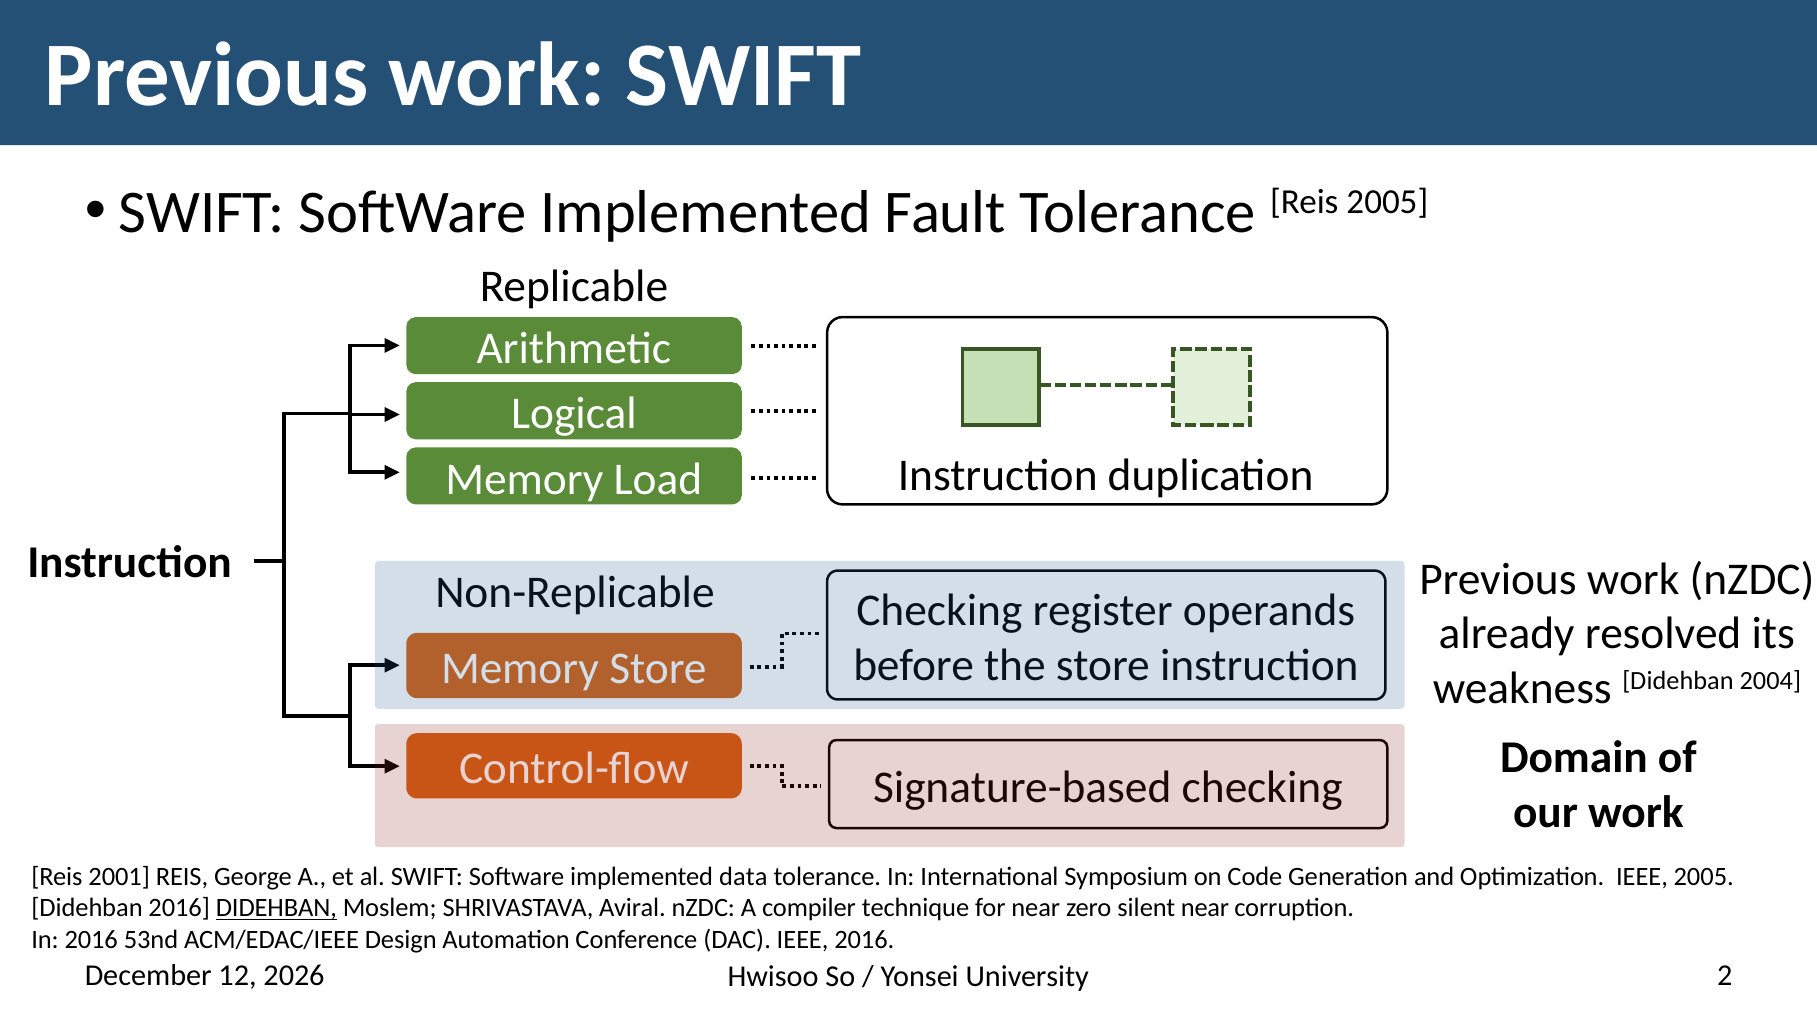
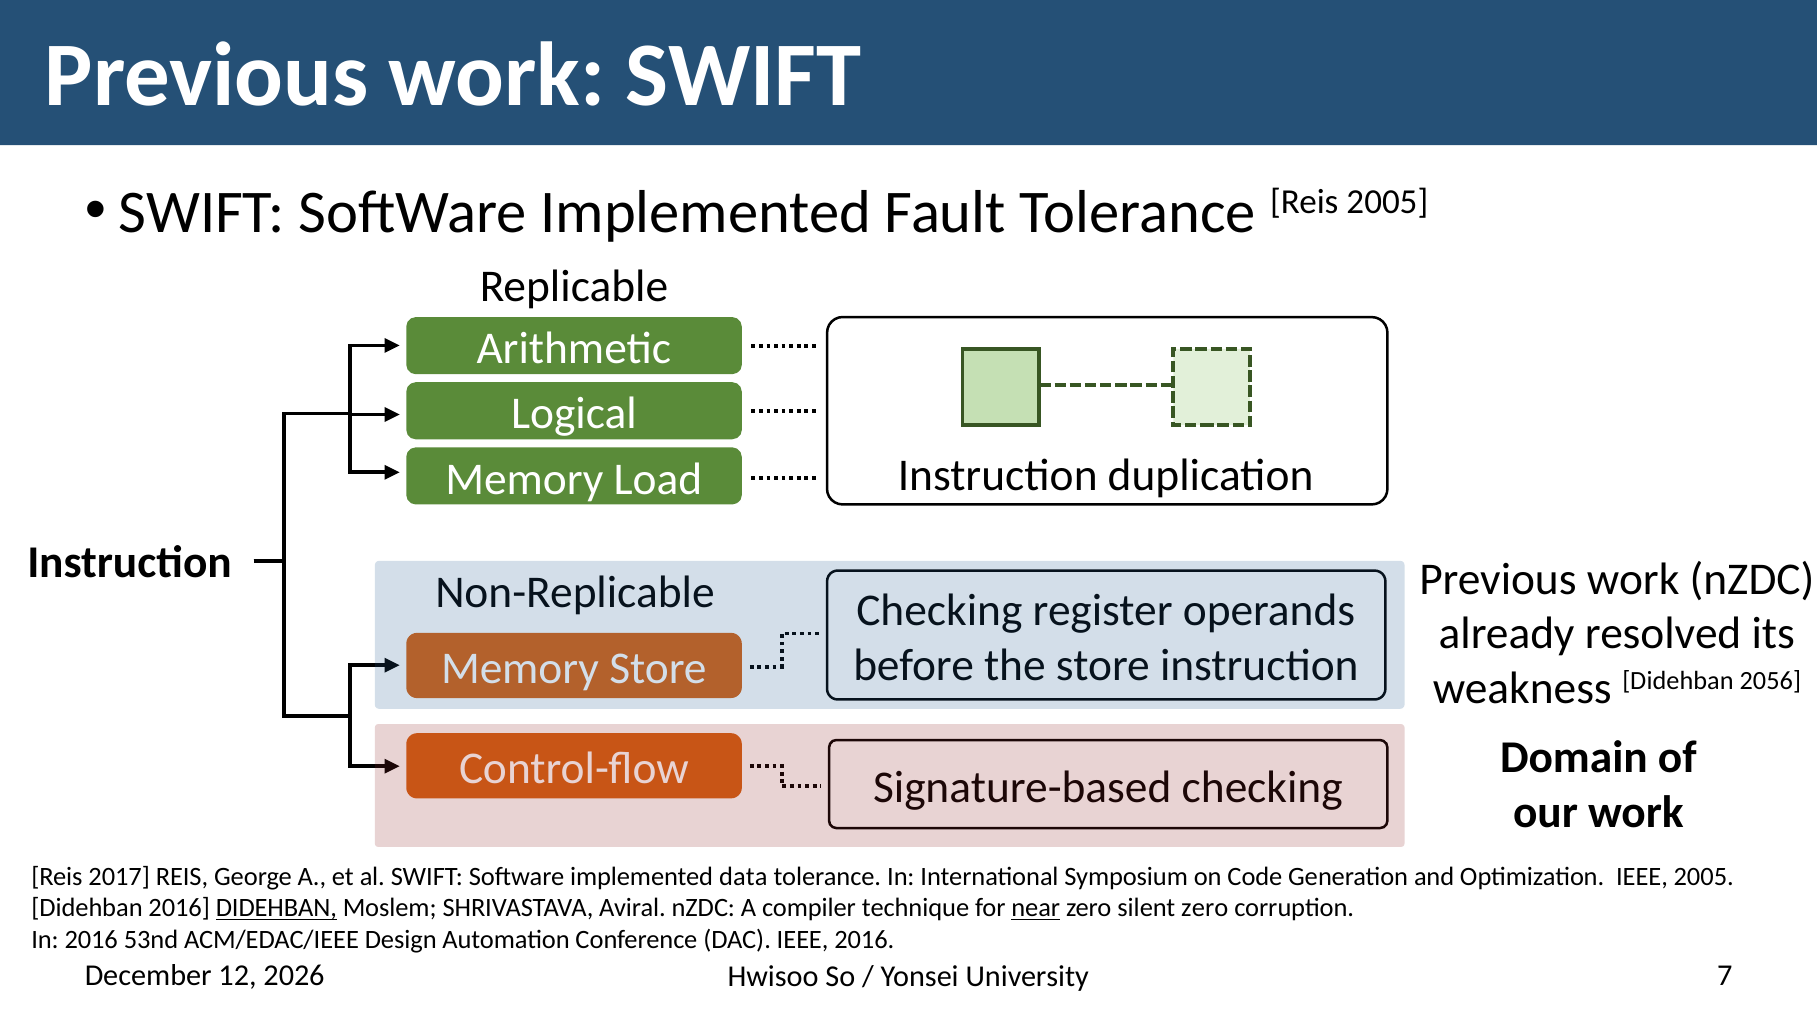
2004: 2004 -> 2056 (1770, 681)
2001: 2001 -> 2017 (119, 876)
near underline: none -> present (1036, 908)
silent near: near -> zero (1205, 908)
2: 2 -> 7 (1725, 976)
